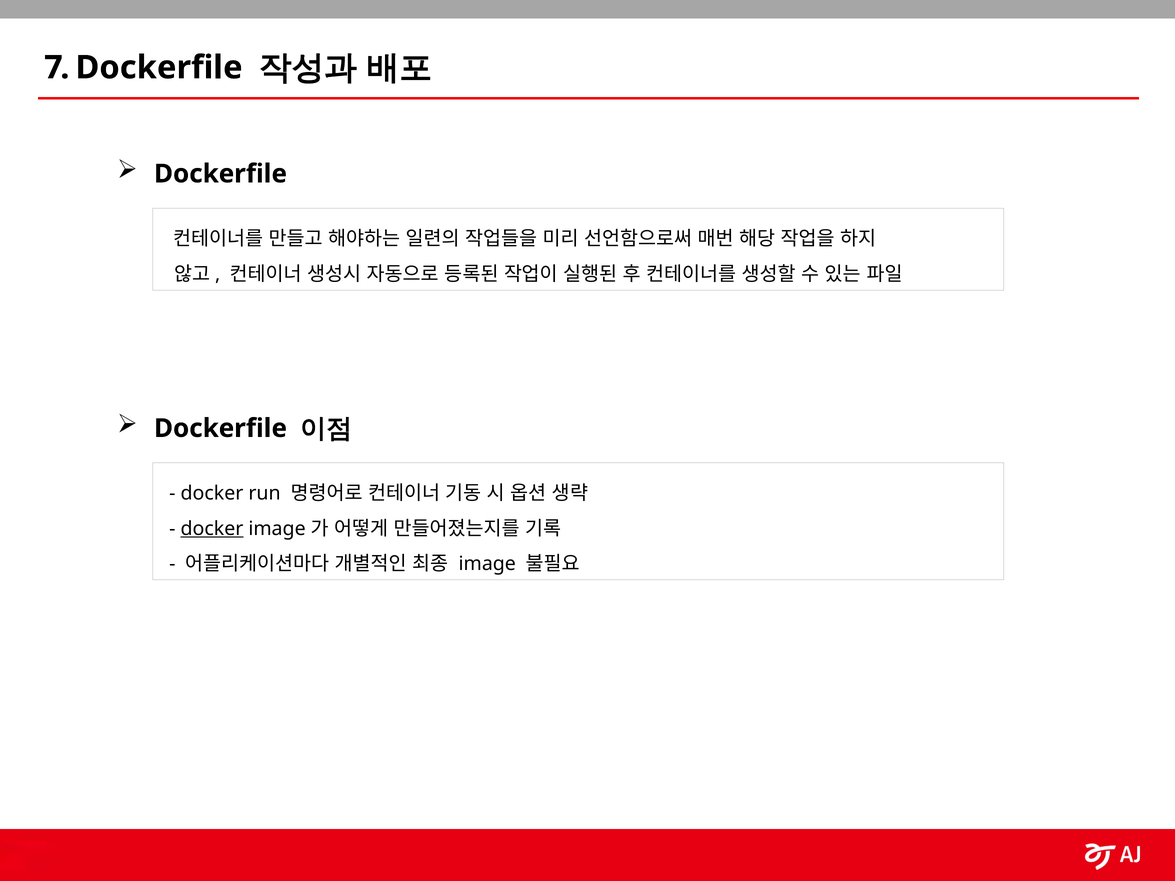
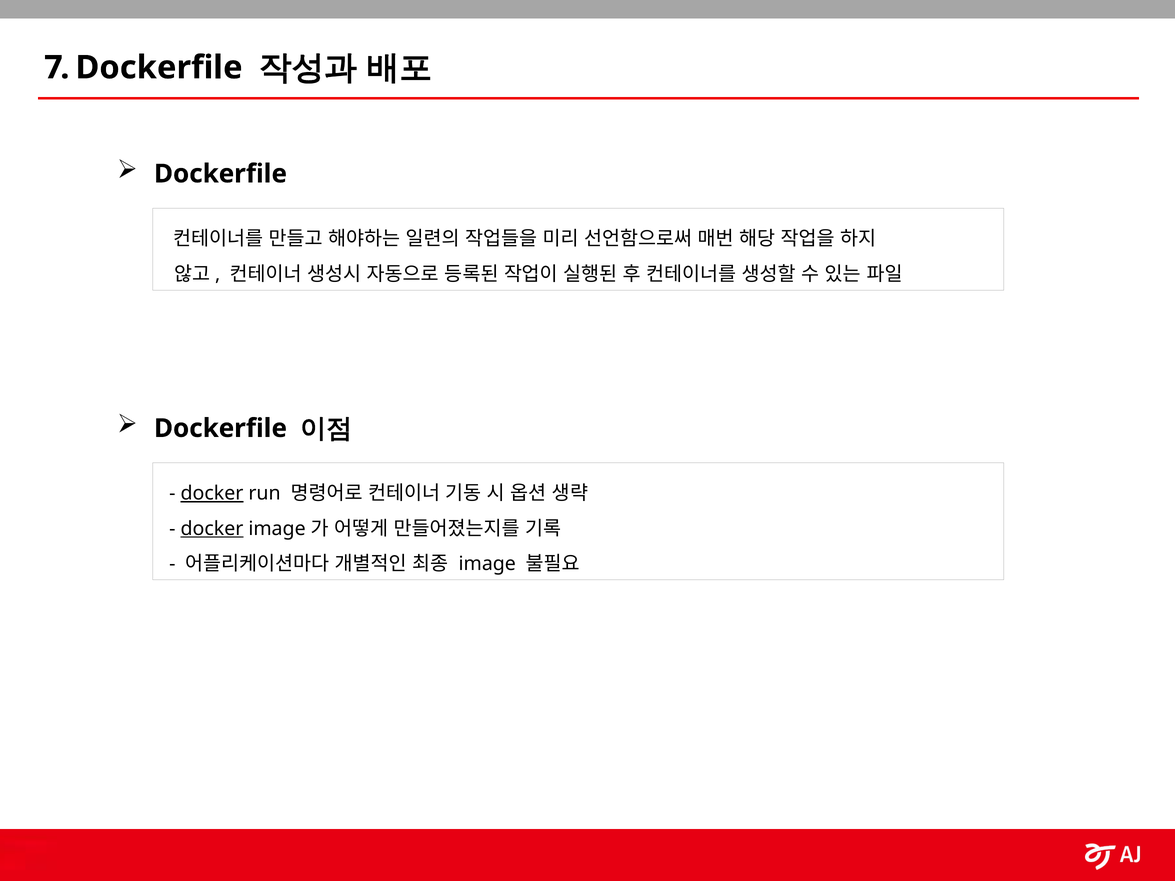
docker underline: none -> present (212, 494)
